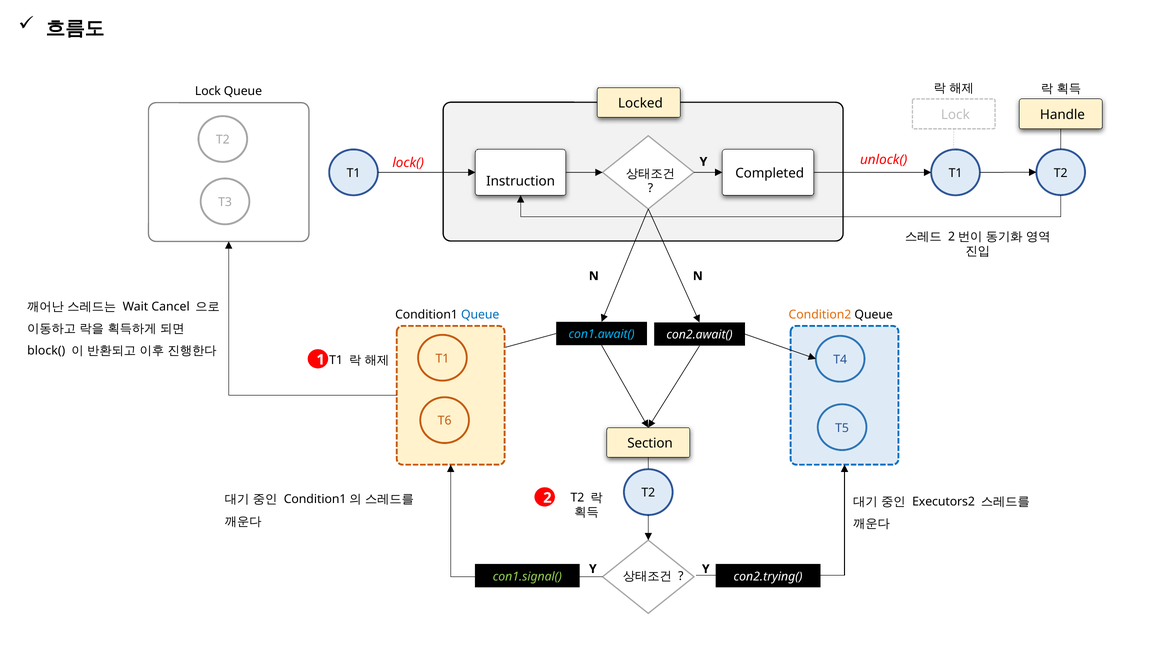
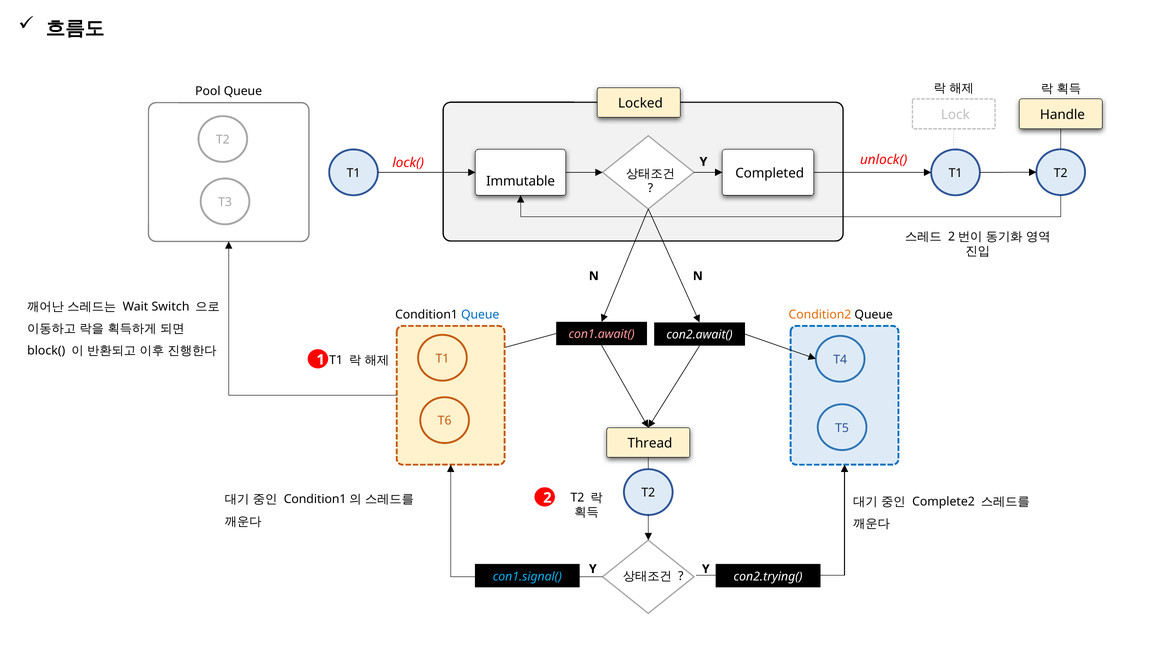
Lock: Lock -> Pool (208, 91)
Instruction: Instruction -> Immutable (521, 181)
Cancel: Cancel -> Switch (171, 307)
con1.await( colour: light blue -> pink (602, 335)
Section: Section -> Thread (650, 444)
Executors2: Executors2 -> Complete2 (943, 502)
con1.signal( colour: light green -> light blue (527, 577)
